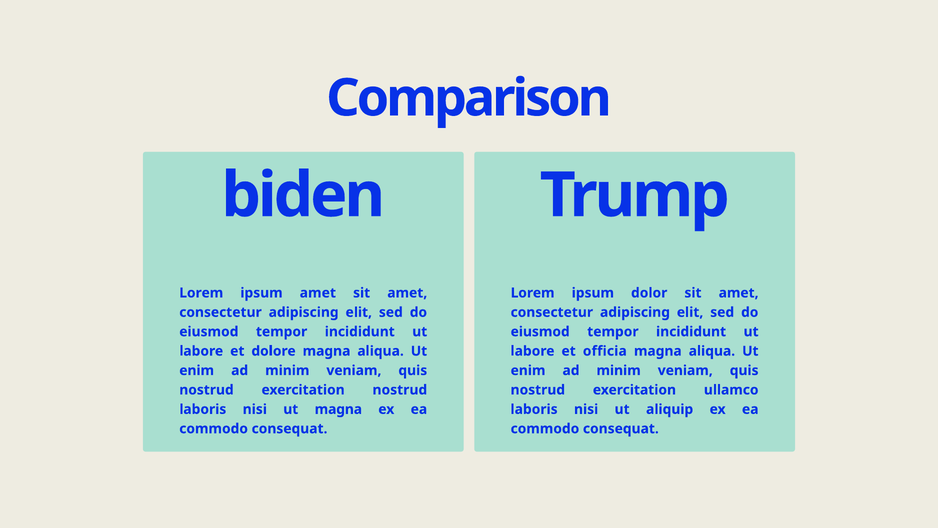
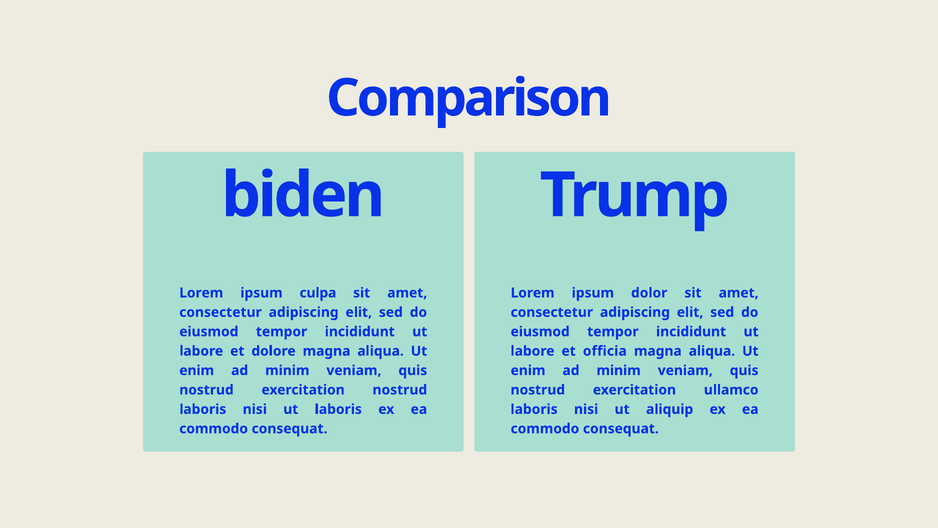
ipsum amet: amet -> culpa (318, 293)
ut magna: magna -> laboris (338, 409)
